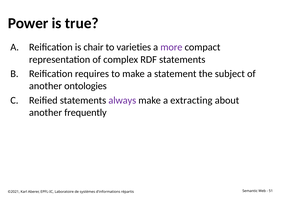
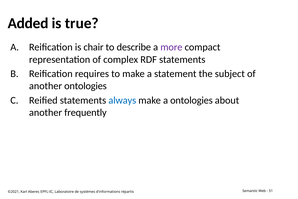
Power: Power -> Added (28, 23)
varieties: varieties -> describe (134, 47)
always colour: purple -> blue (122, 100)
a extracting: extracting -> ontologies (191, 100)
